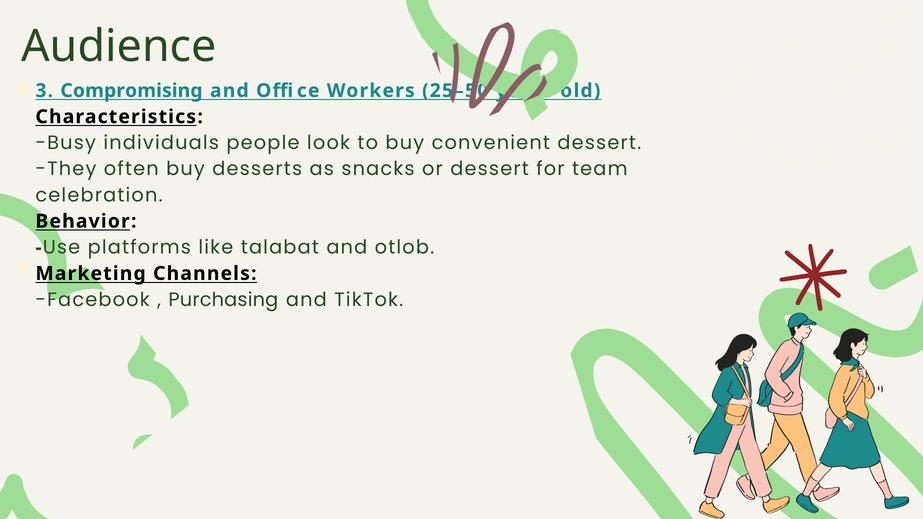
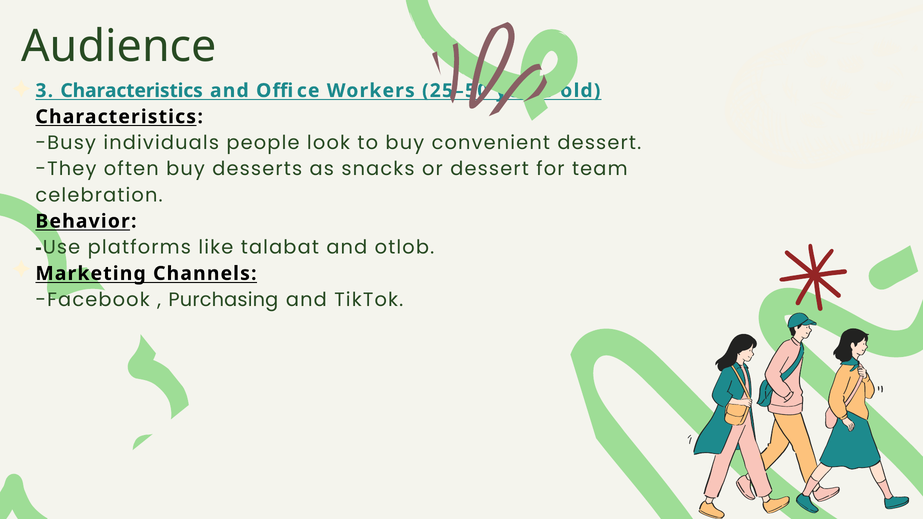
3 Compromising: Compromising -> Characteristics (132, 91)
